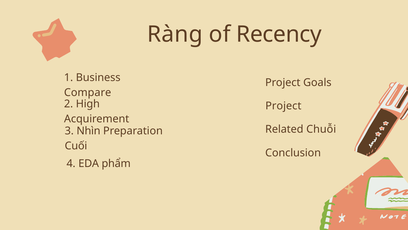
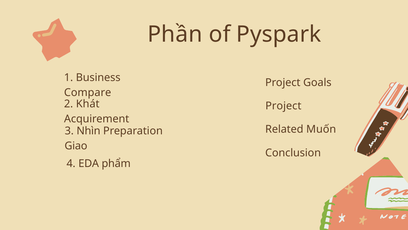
Ràng: Ràng -> Phần (175, 34)
Recency: Recency -> Pyspark (279, 34)
High: High -> Khát (88, 104)
Chuỗi: Chuỗi -> Muốn (321, 129)
Cuối: Cuối -> Giao (76, 146)
